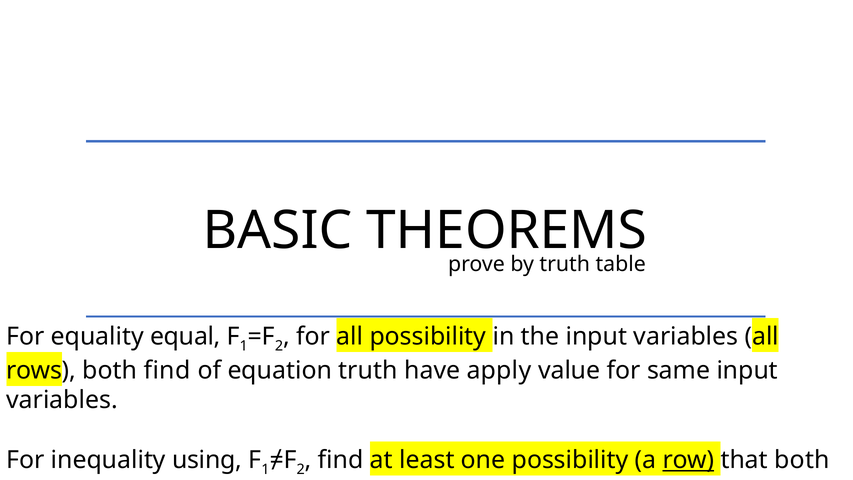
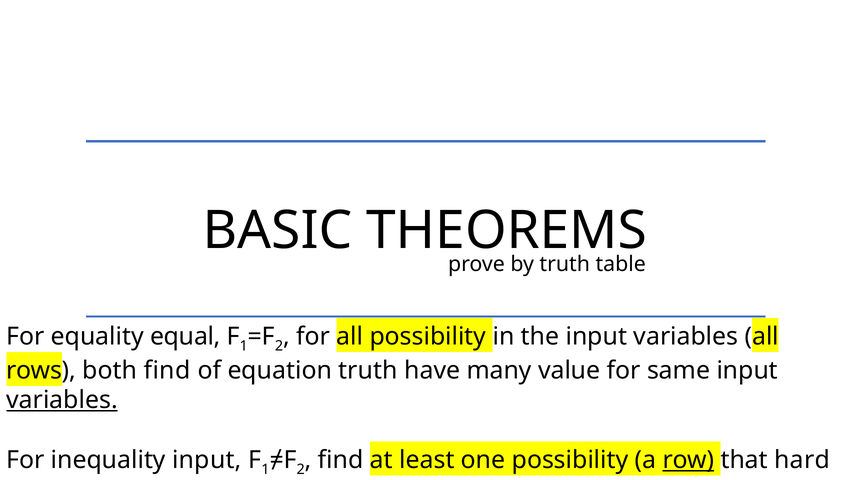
apply: apply -> many (499, 370)
variables underline: none -> present (62, 400)
inequality using: using -> input (207, 460)
that both: both -> hard (802, 460)
